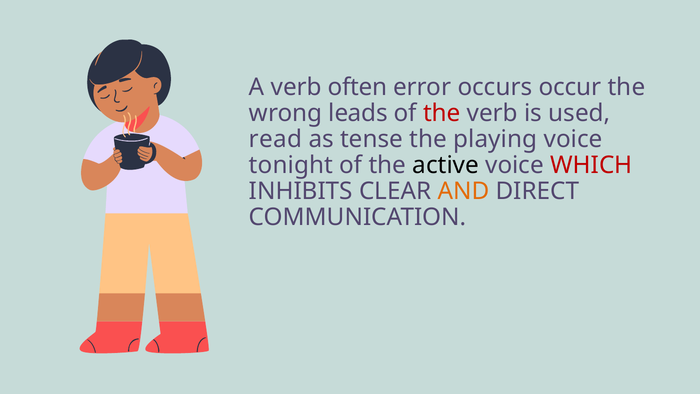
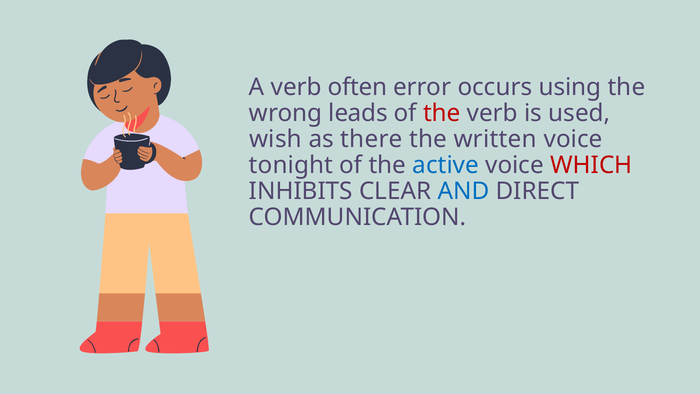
occur: occur -> using (570, 87)
read: read -> wish (276, 139)
tense: tense -> there (372, 139)
playing: playing -> written (495, 139)
active colour: black -> blue (446, 165)
AND colour: orange -> blue (464, 191)
